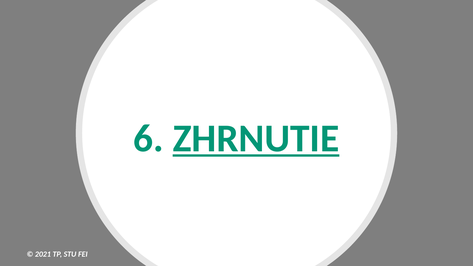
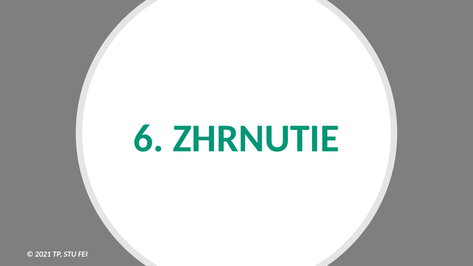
ZHRNUTIE underline: present -> none (256, 138)
